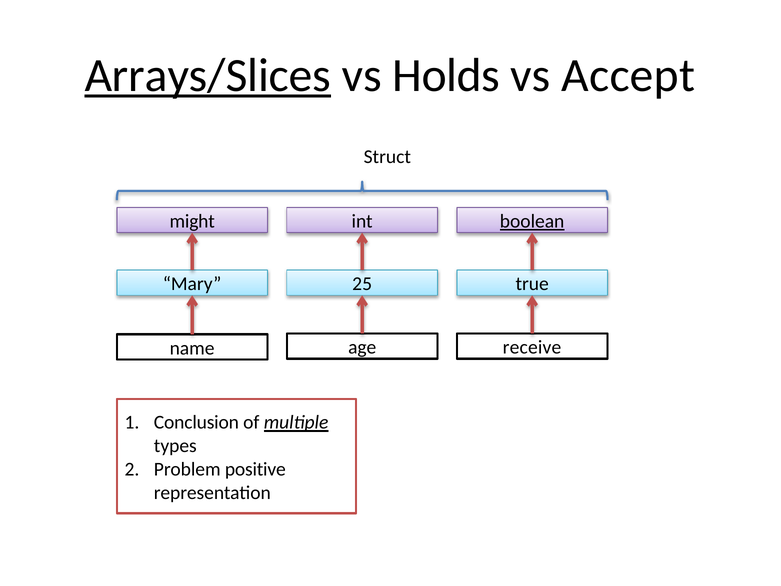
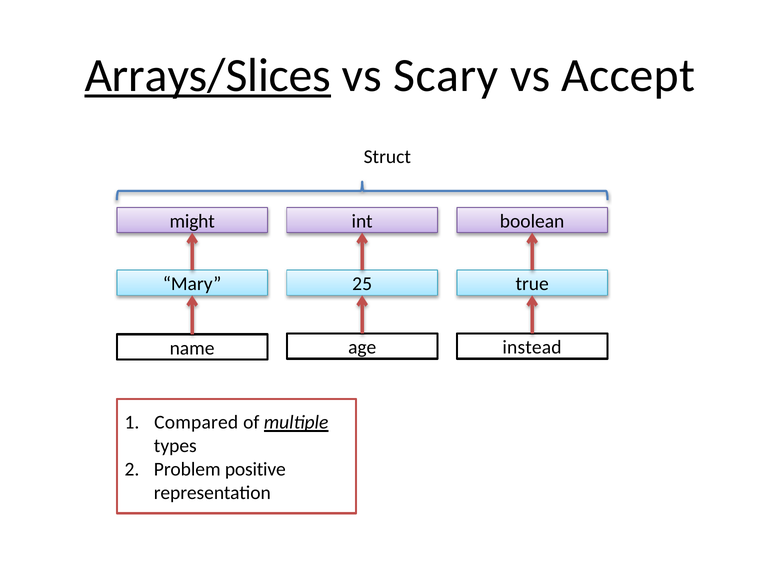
Holds: Holds -> Scary (446, 76)
boolean underline: present -> none (532, 221)
receive: receive -> instead (532, 347)
Conclusion: Conclusion -> Compared (196, 422)
